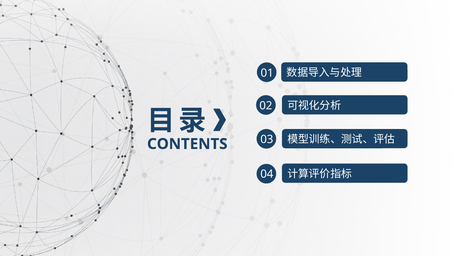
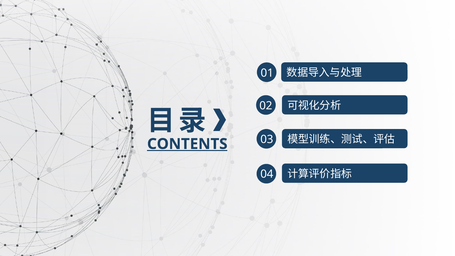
CONTENTS underline: none -> present (187, 144)
